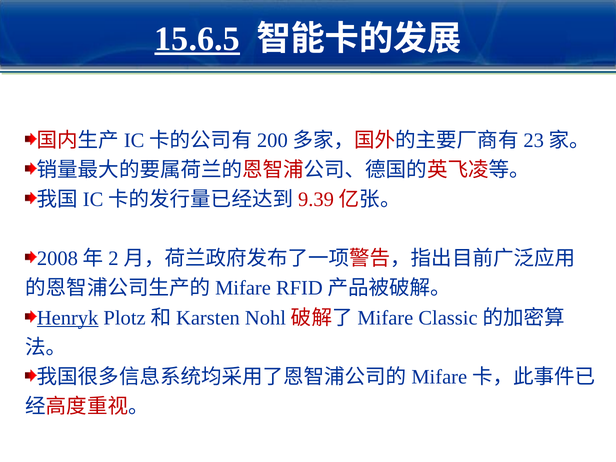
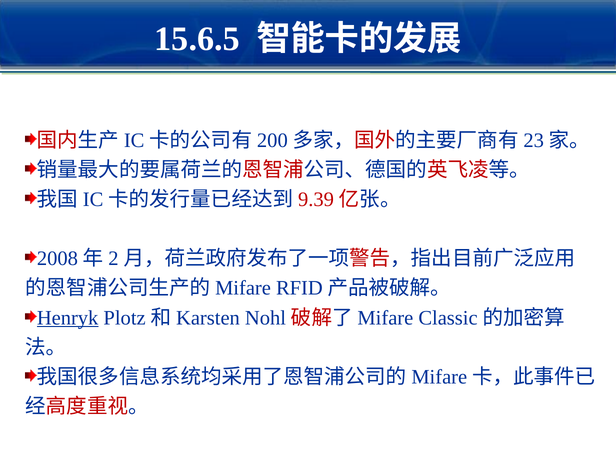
15.6.5 underline: present -> none (197, 39)
